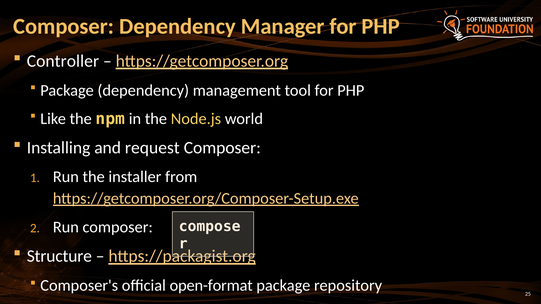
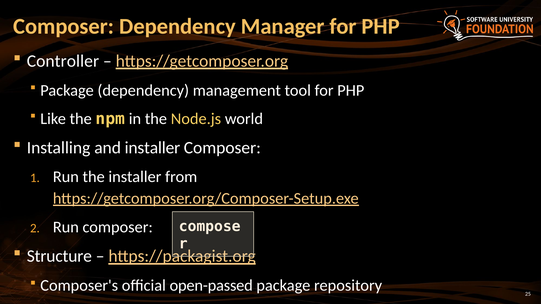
and request: request -> installer (152, 148)
open-format: open-format -> open-passed (211, 286)
